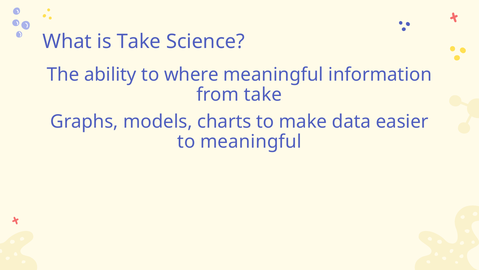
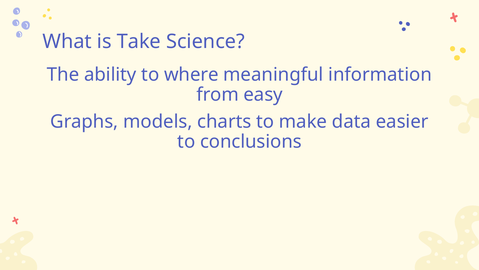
from take: take -> easy (263, 95)
to meaningful: meaningful -> conclusions (251, 141)
